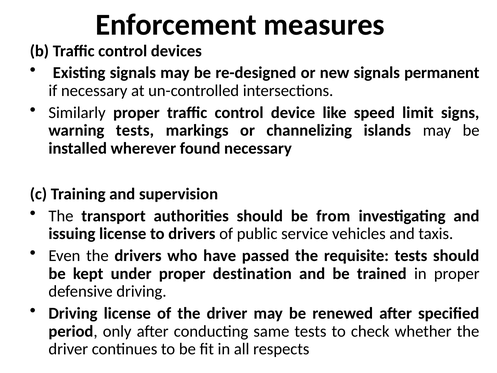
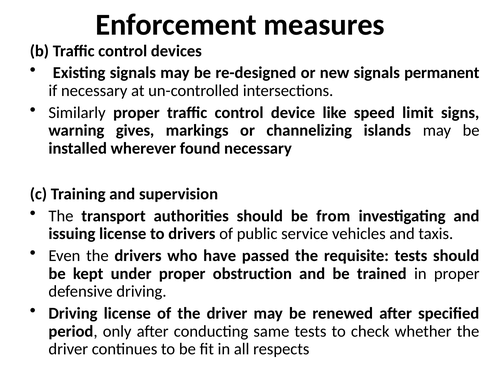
warning tests: tests -> gives (135, 130)
destination: destination -> obstruction (252, 273)
